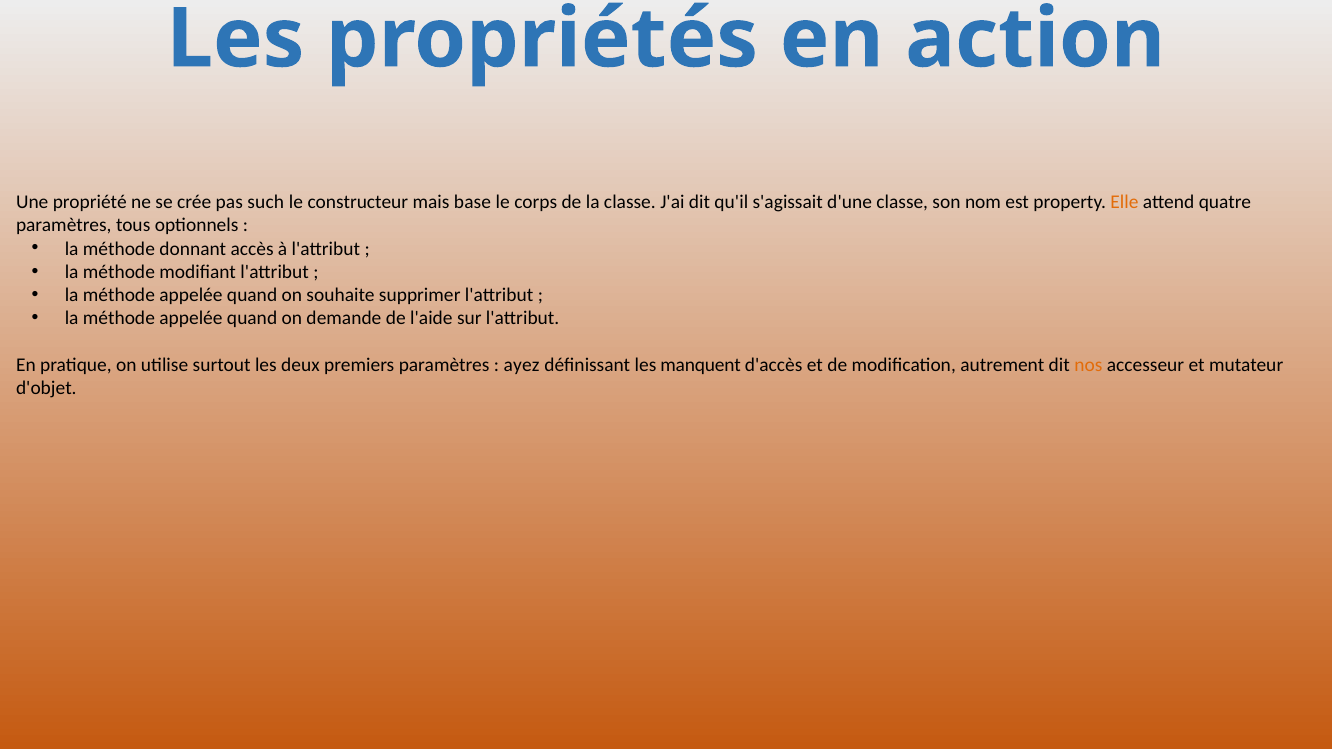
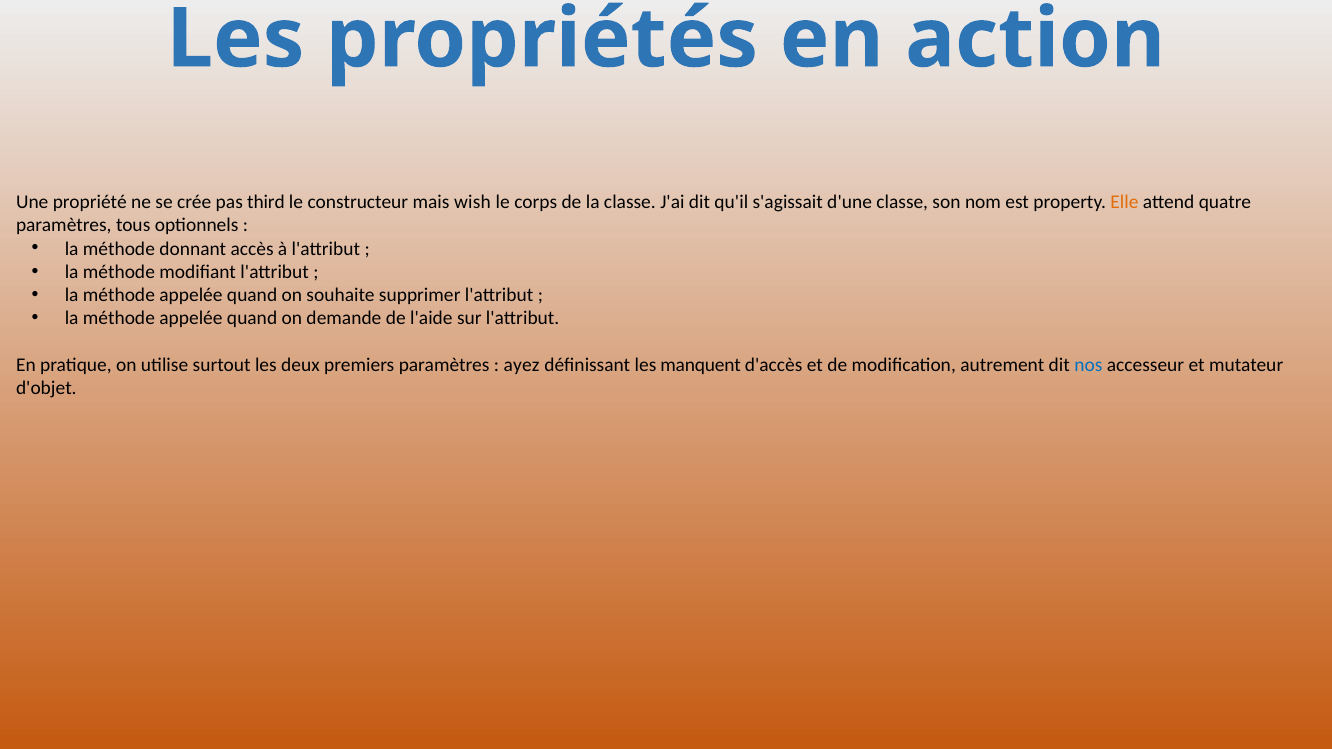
such: such -> third (266, 202)
base: base -> wish (473, 202)
nos colour: orange -> blue (1088, 365)
